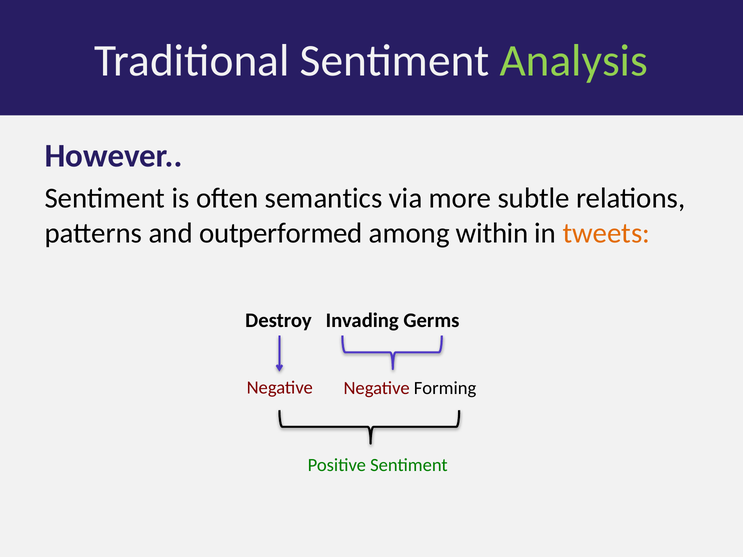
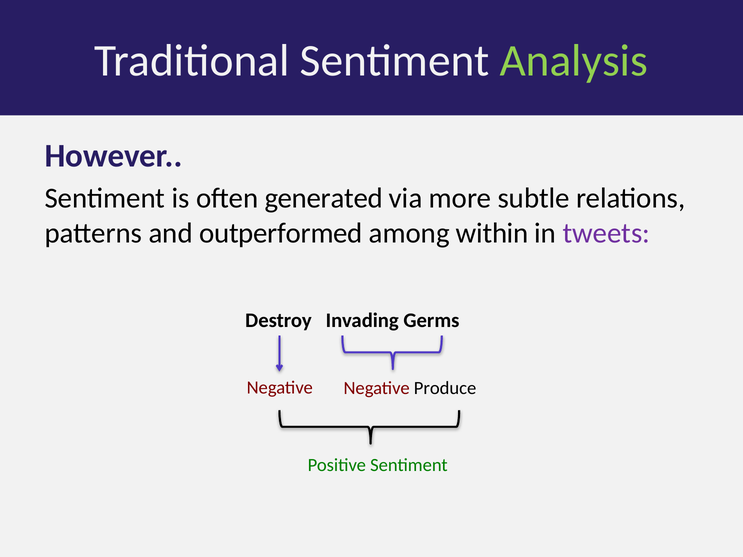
semantics: semantics -> generated (324, 199)
tweets colour: orange -> purple (606, 233)
Forming: Forming -> Produce (445, 388)
